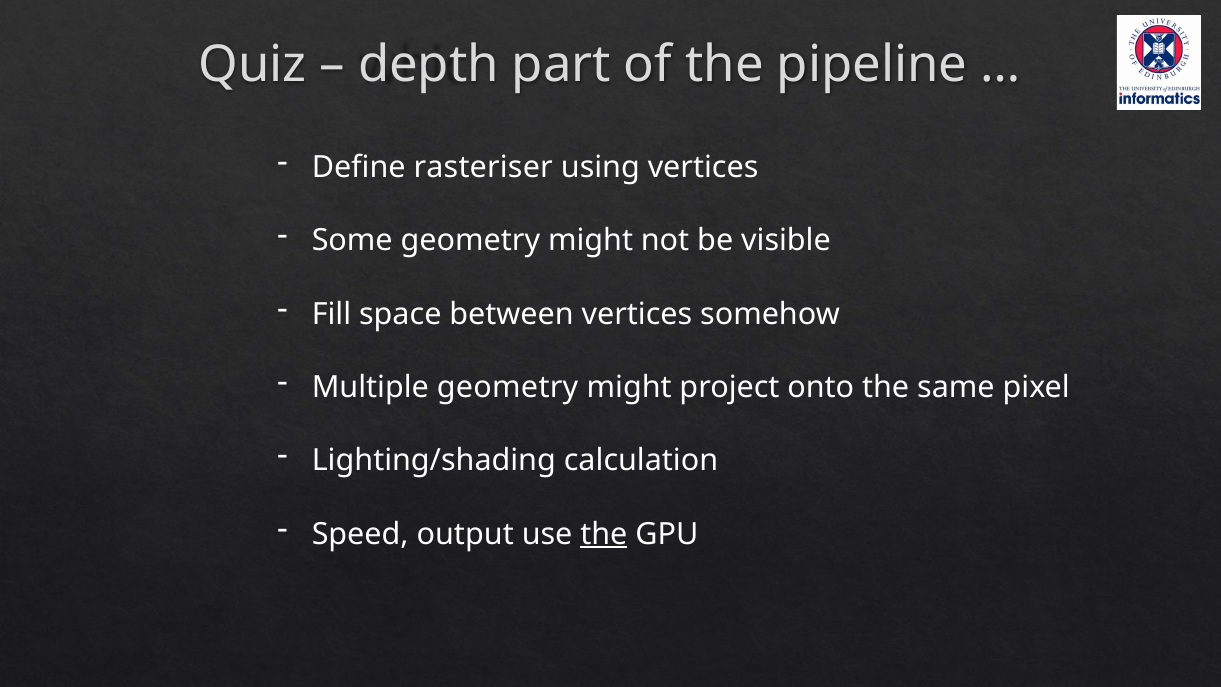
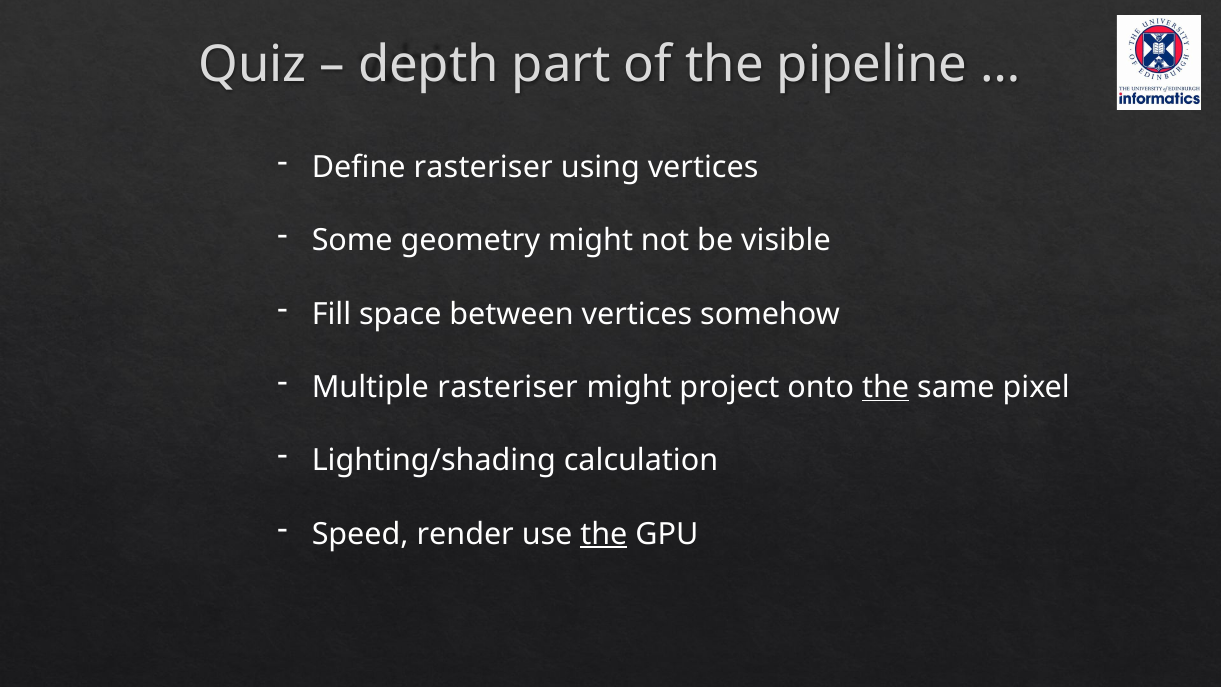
Multiple geometry: geometry -> rasteriser (508, 387)
the underline: none -> present (886, 387)
output: output -> render (465, 534)
